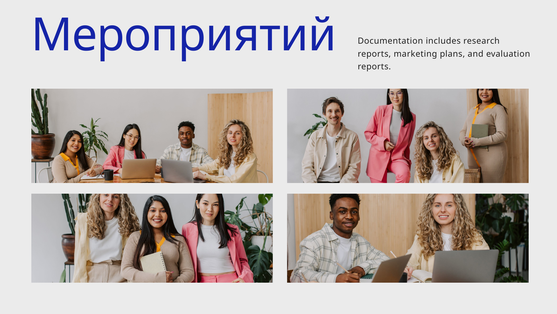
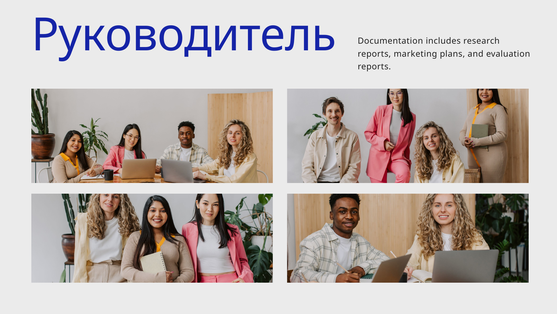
Мероприятий: Мероприятий -> Руководитель (184, 35)
